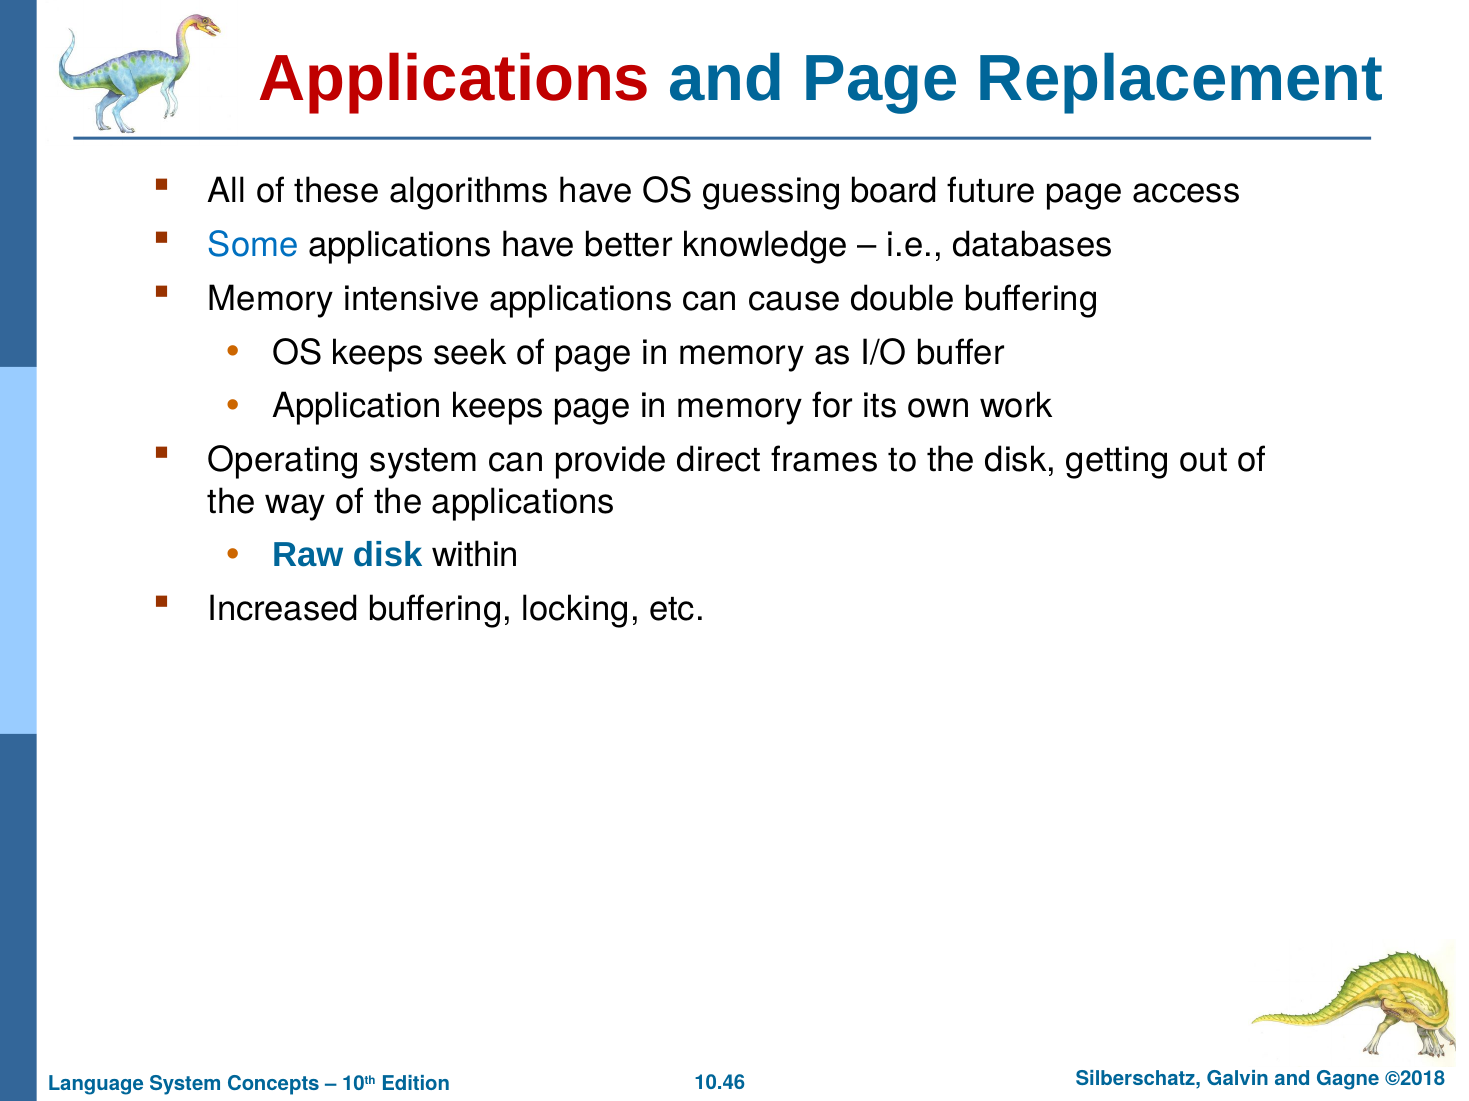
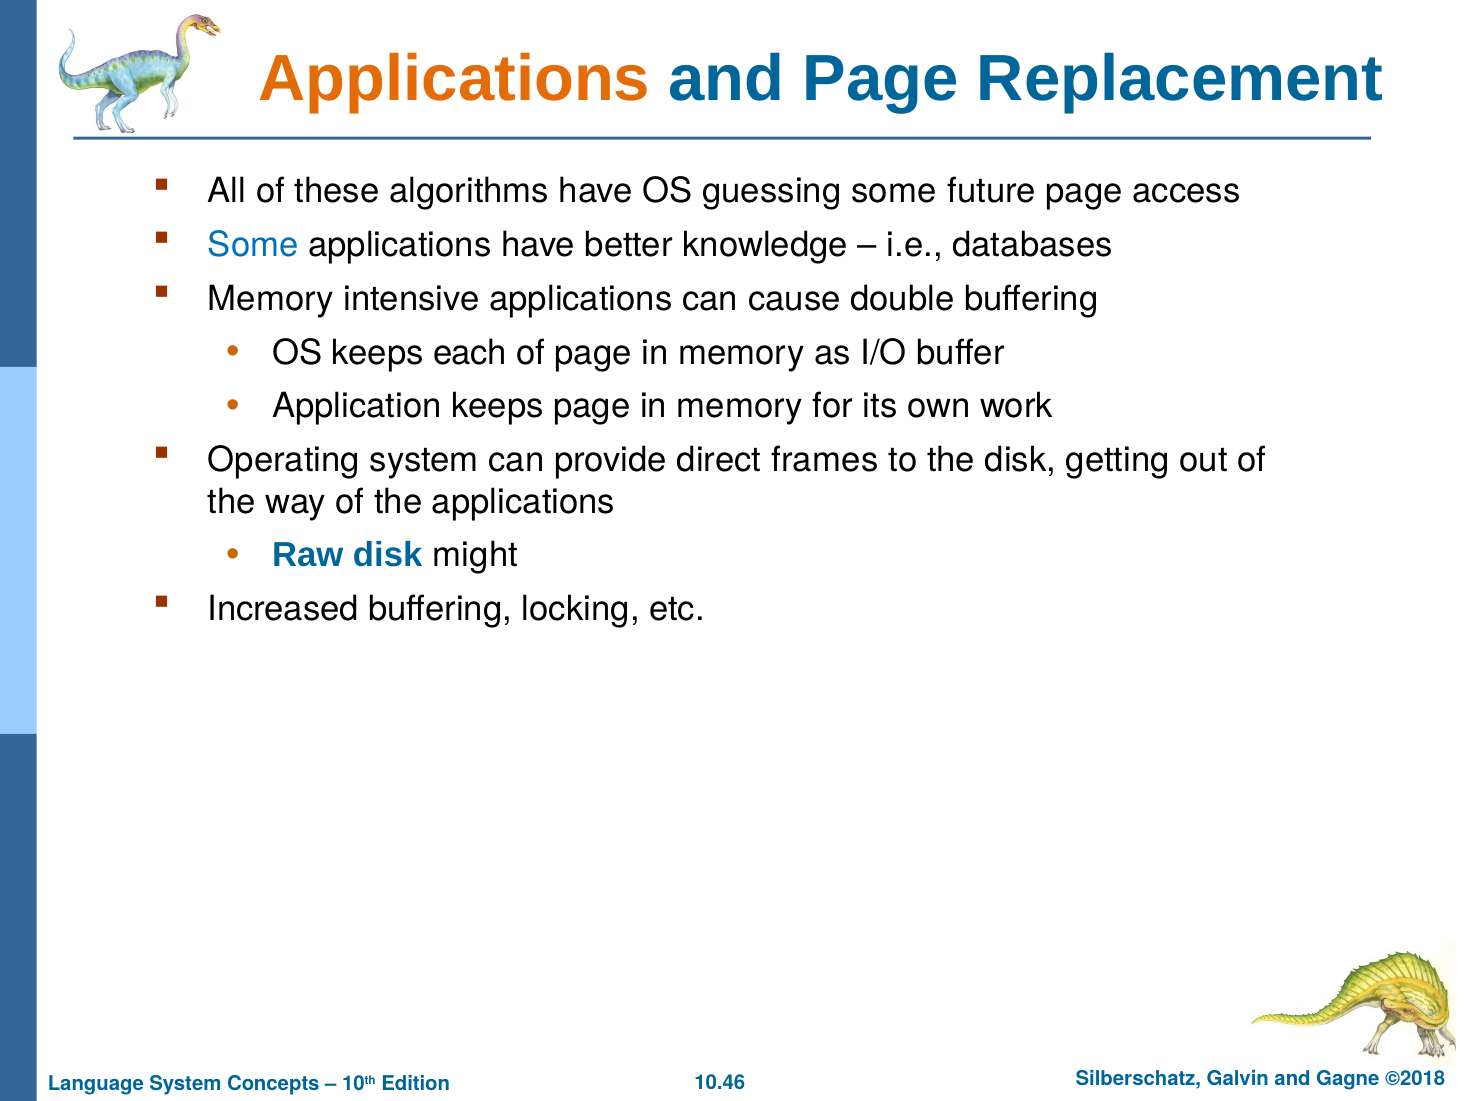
Applications colour: red -> orange (454, 79)
guessing board: board -> some (894, 191)
seek: seek -> each (470, 353)
within: within -> might (475, 556)
